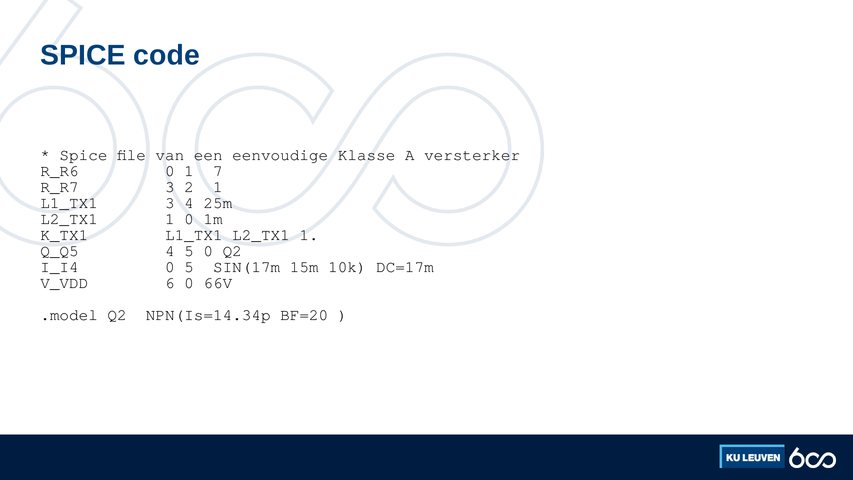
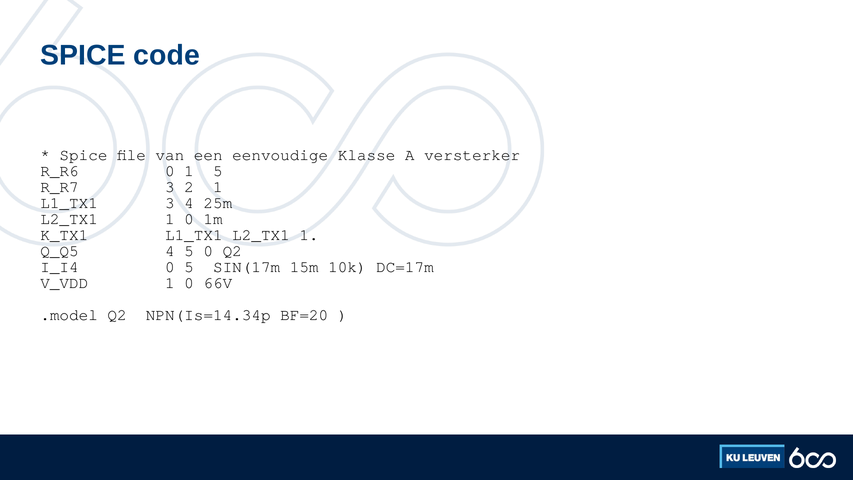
1 7: 7 -> 5 (218, 171)
V_VDD 6: 6 -> 1 (170, 283)
